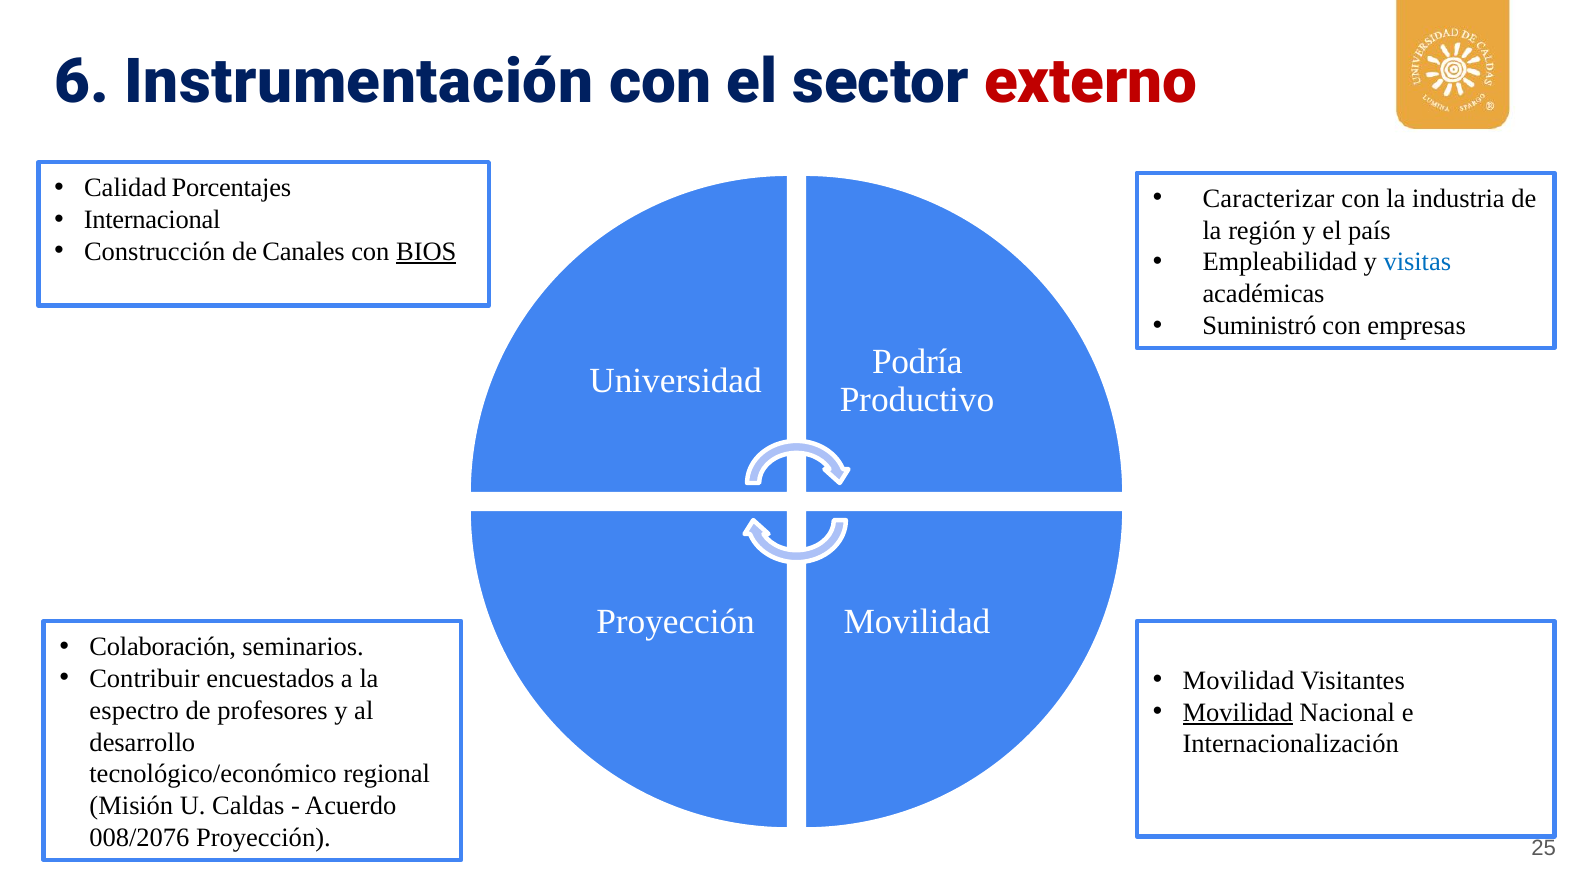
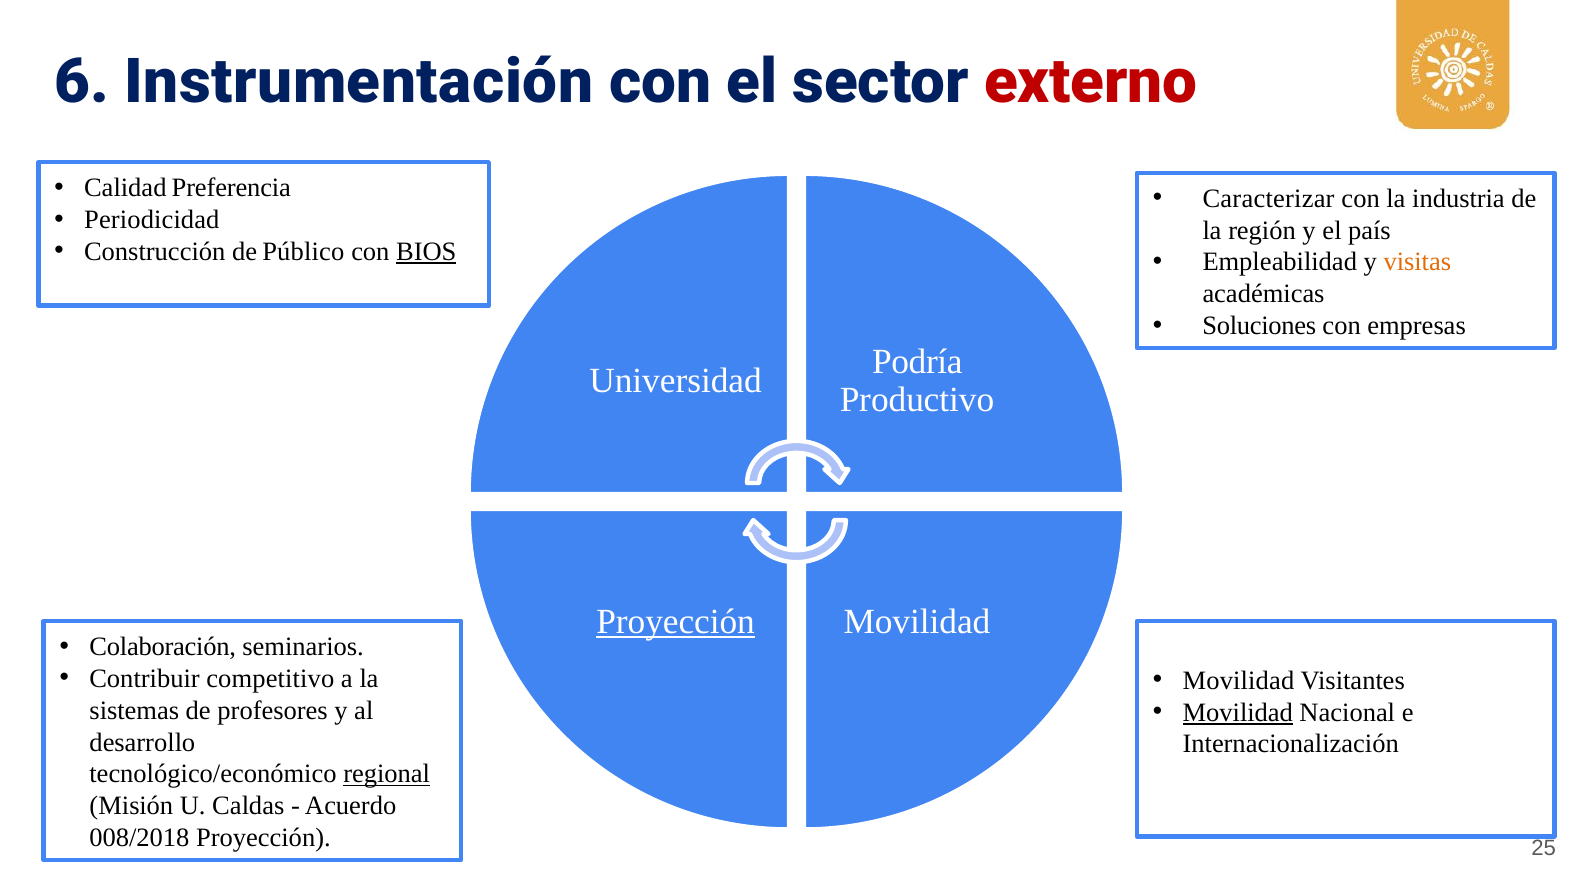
Porcentajes: Porcentajes -> Preferencia (231, 188)
Internacional: Internacional -> Periodicidad (152, 220)
Canales: Canales -> Público (303, 252)
visitas colour: blue -> orange (1417, 262)
Suministró: Suministró -> Soluciones (1259, 326)
Proyección underline: none -> present (676, 622)
encuestados: encuestados -> competitivo (270, 679)
espectro: espectro -> sistemas (134, 711)
regional underline: none -> present (387, 774)
008/2076: 008/2076 -> 008/2018 (139, 838)
